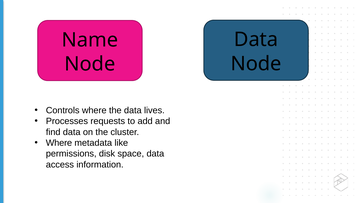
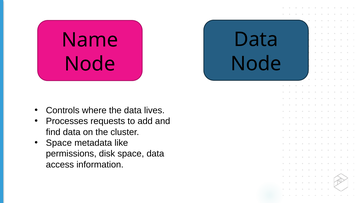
Where: Where -> Space (59, 143)
